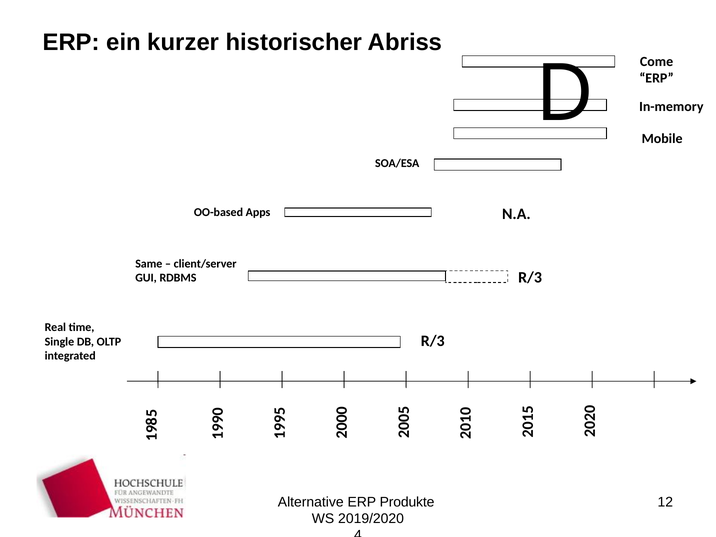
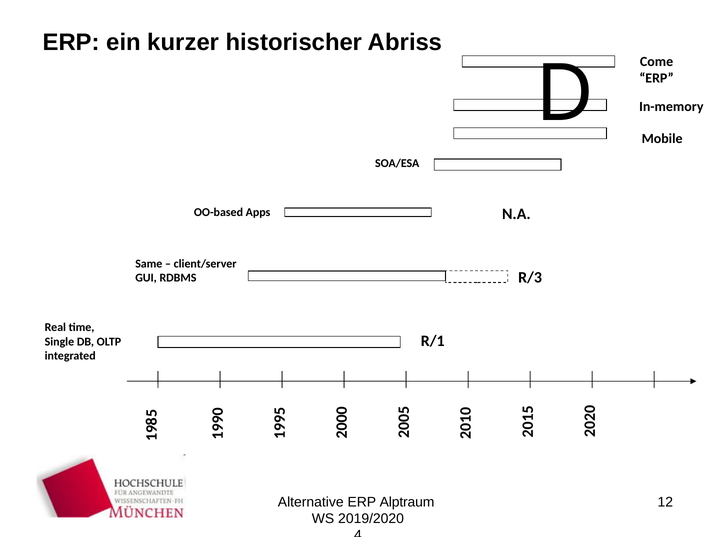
R/3: R/3 -> R/1 (433, 341)
Produkte: Produkte -> Alptraum (407, 502)
